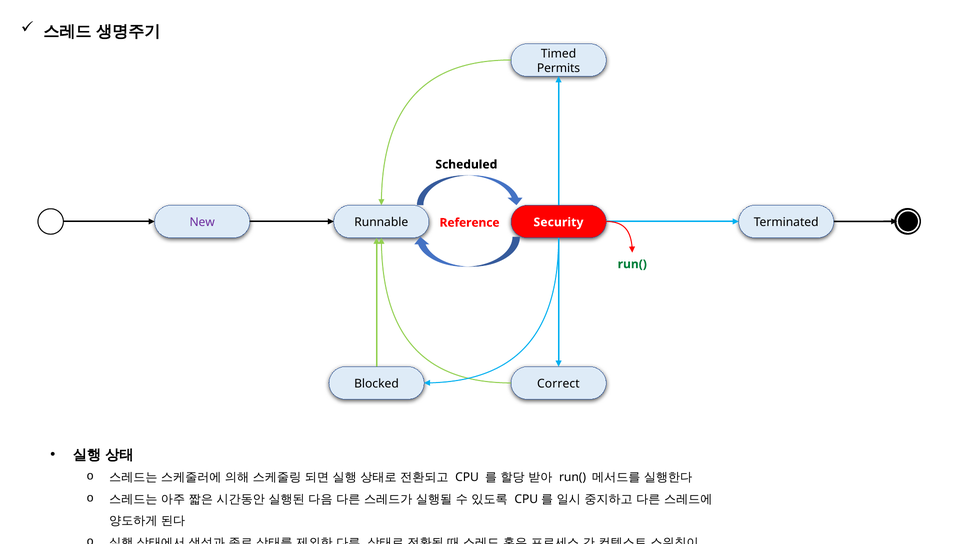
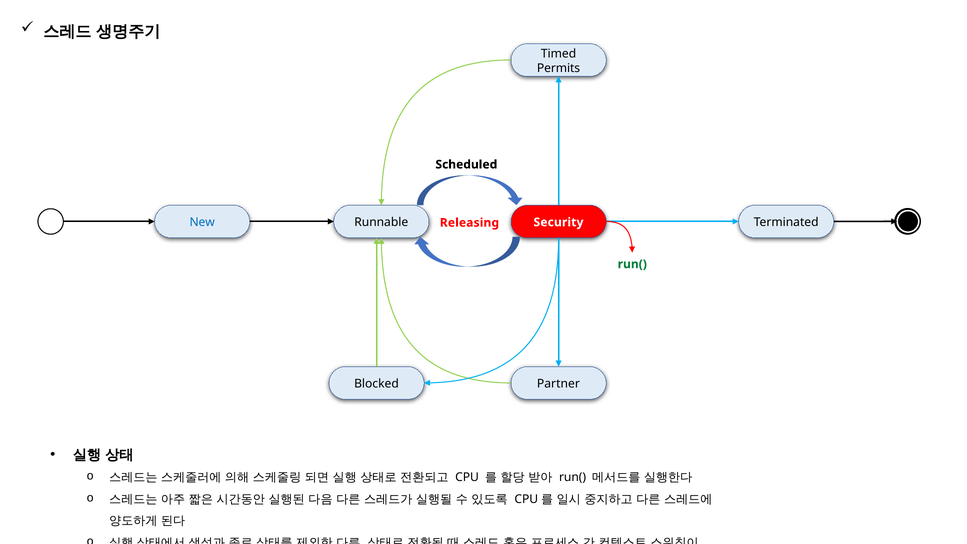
New colour: purple -> blue (202, 222)
Reference: Reference -> Releasing (469, 223)
Correct: Correct -> Partner (558, 384)
